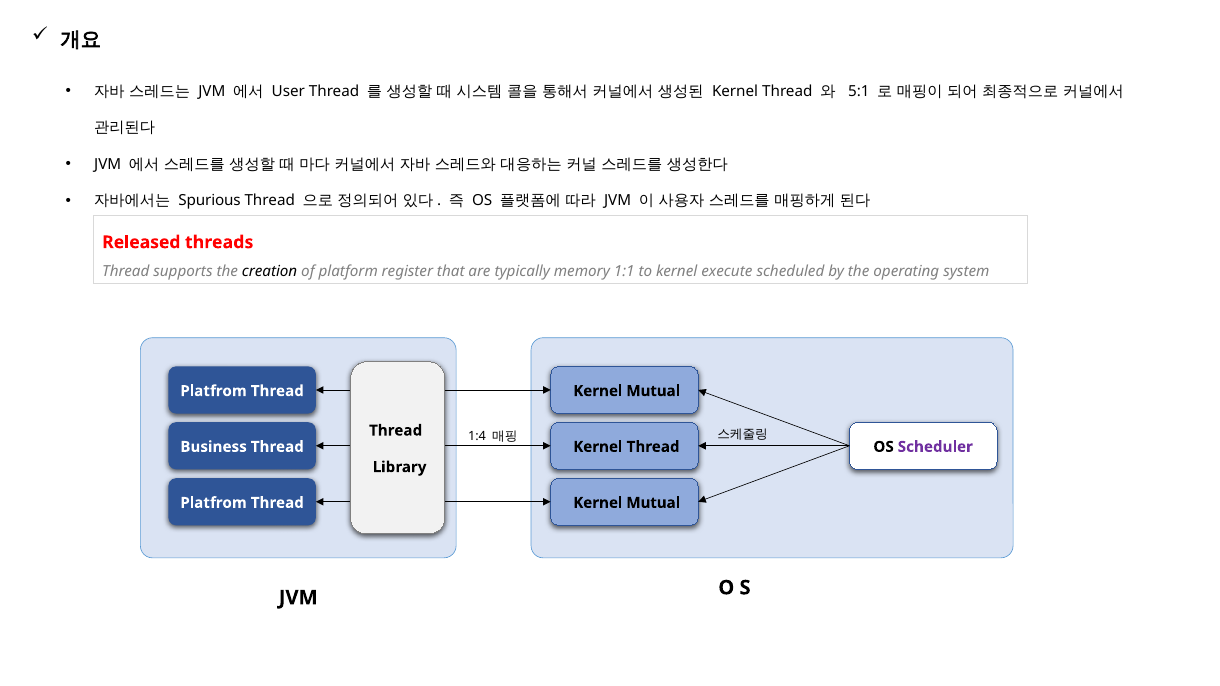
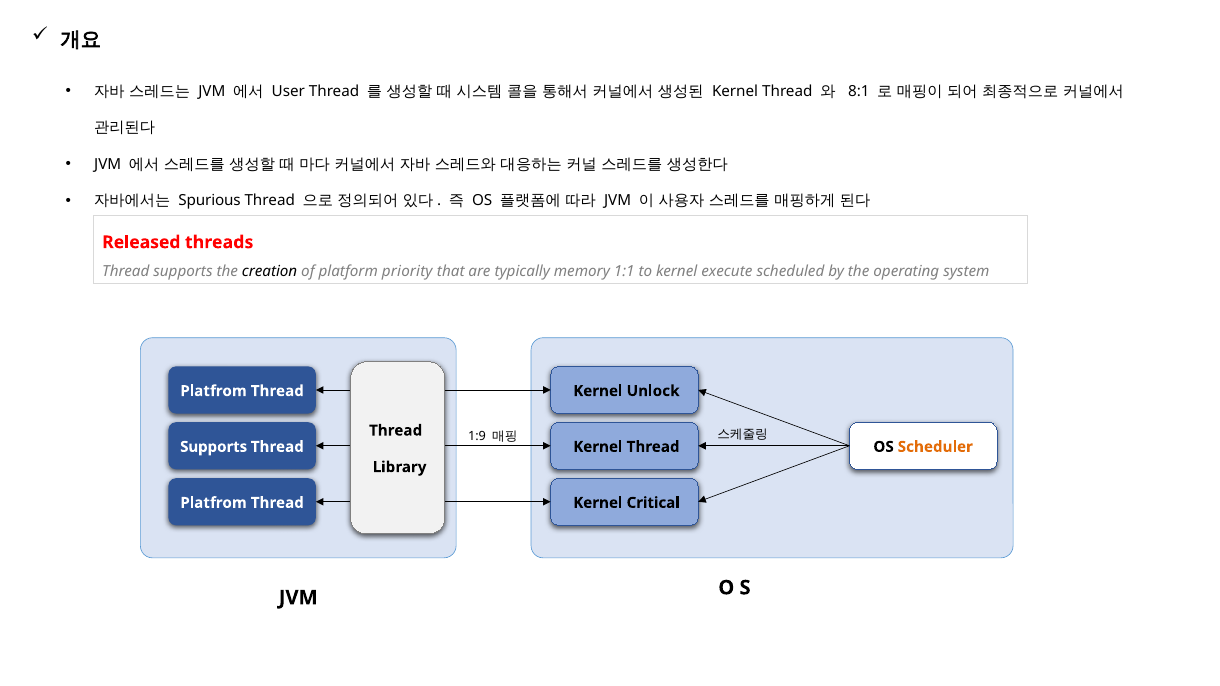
5:1: 5:1 -> 8:1 (859, 91)
register: register -> priority (407, 271)
Mutual: Mutual -> Unlock (653, 391)
1:4: 1:4 -> 1:9 (477, 436)
Business: Business -> Supports (214, 447)
Scheduler colour: purple -> orange (935, 447)
Mutual: Mutual -> Critical (653, 503)
